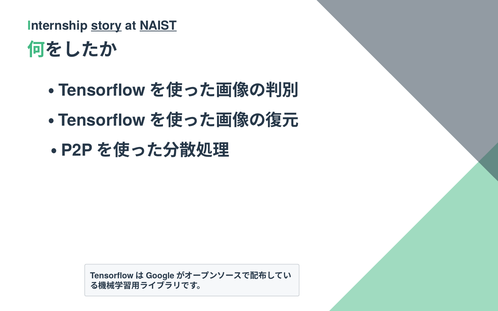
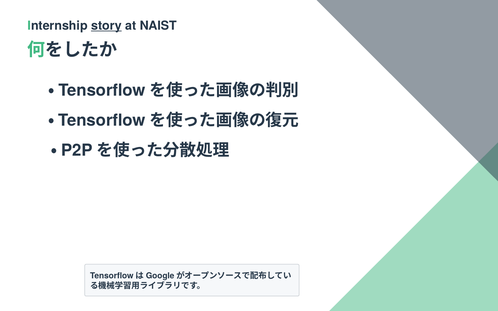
NAIST underline: present -> none (158, 26)
